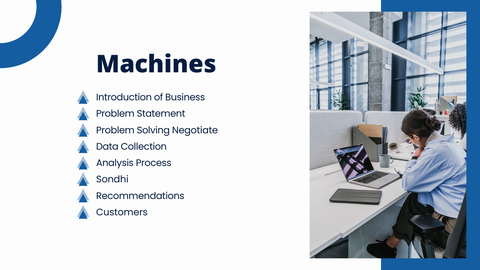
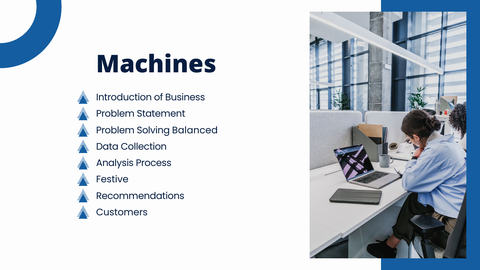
Negotiate: Negotiate -> Balanced (195, 130)
Sondhi: Sondhi -> Festive (112, 180)
